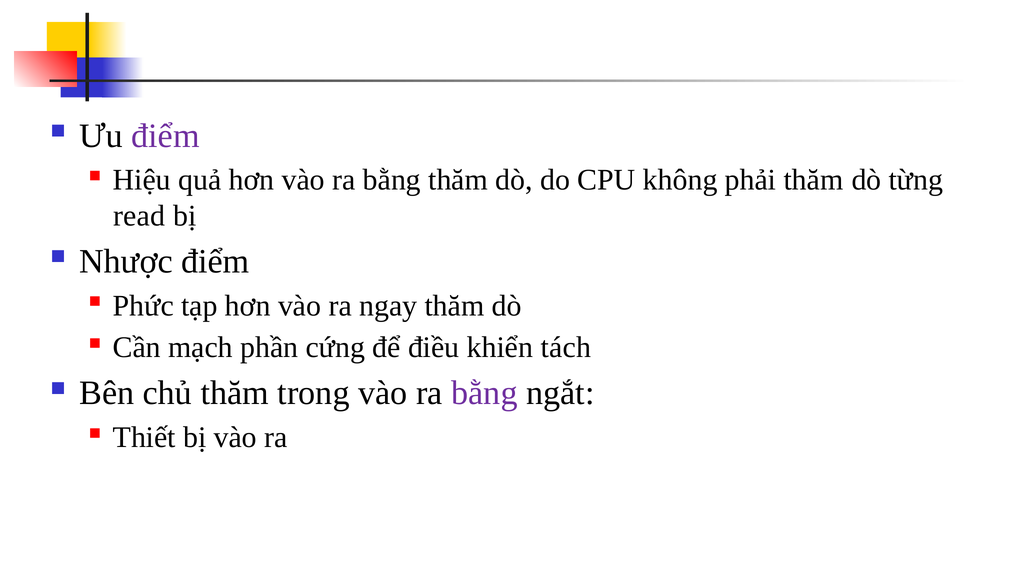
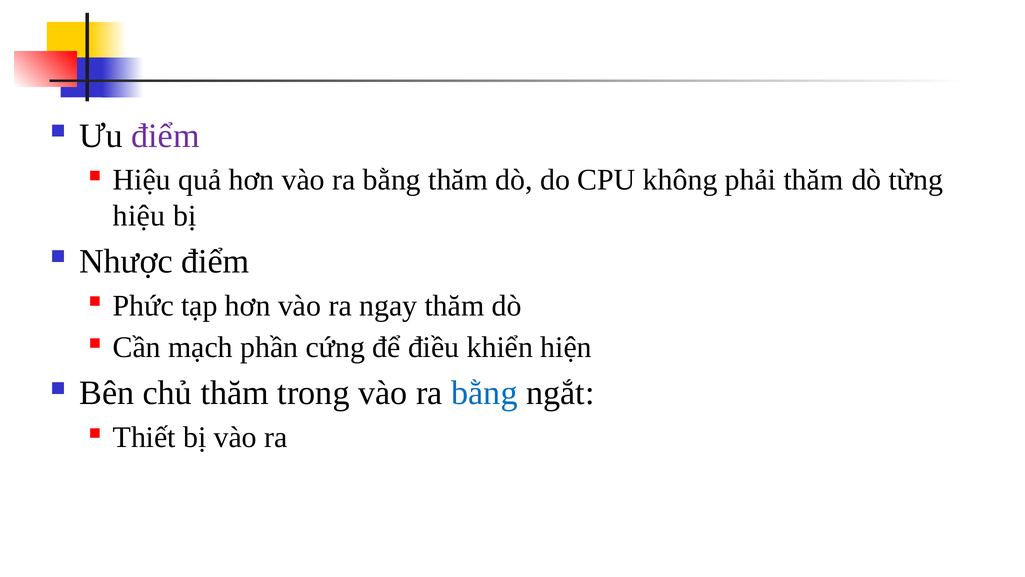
read: read -> hiệu (139, 216)
tách: tách -> hiện (566, 347)
bằng colour: purple -> blue (484, 393)
